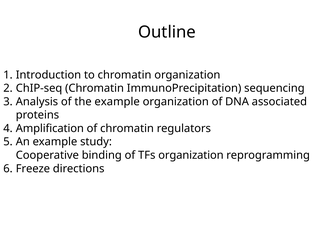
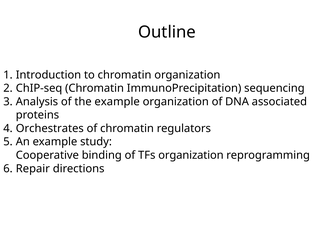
Amplification: Amplification -> Orchestrates (50, 128)
Freeze: Freeze -> Repair (33, 168)
